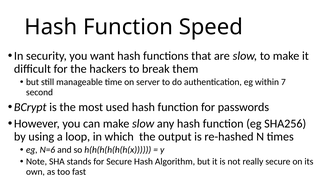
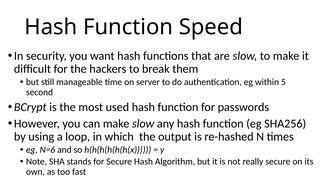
7: 7 -> 5 (283, 82)
